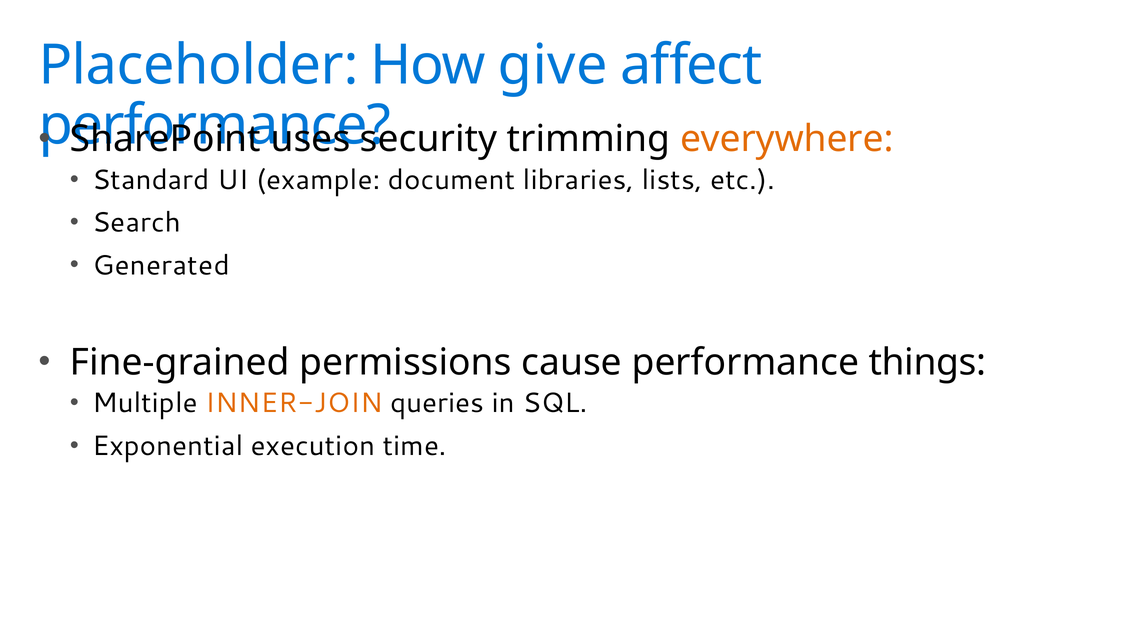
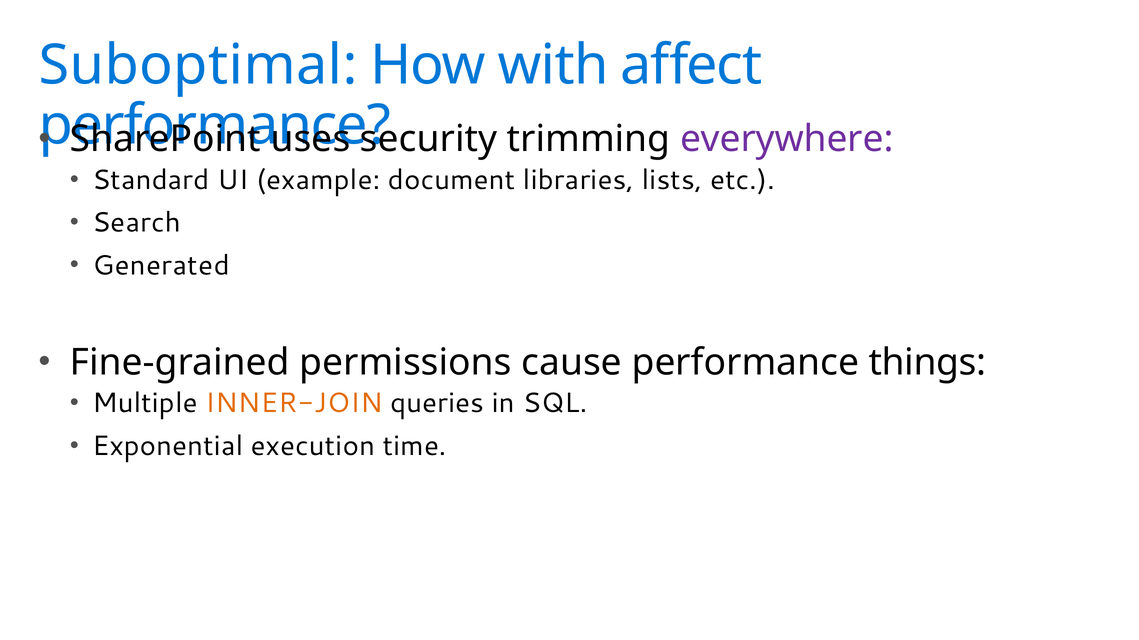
Placeholder: Placeholder -> Suboptimal (198, 65)
give: give -> with (553, 65)
everywhere colour: orange -> purple (787, 139)
